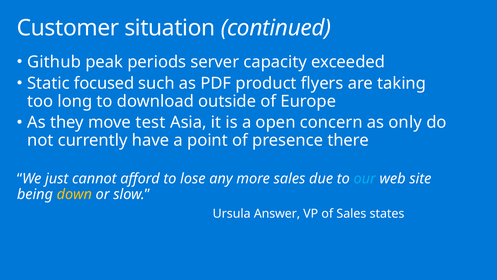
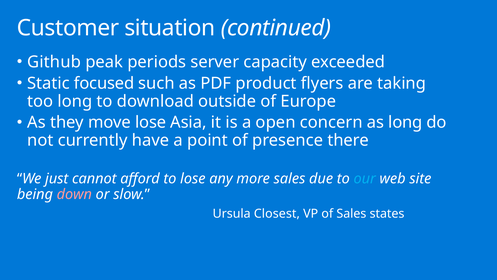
move test: test -> lose (151, 122)
as only: only -> long (405, 122)
down colour: yellow -> pink (74, 194)
Answer: Answer -> Closest (277, 213)
